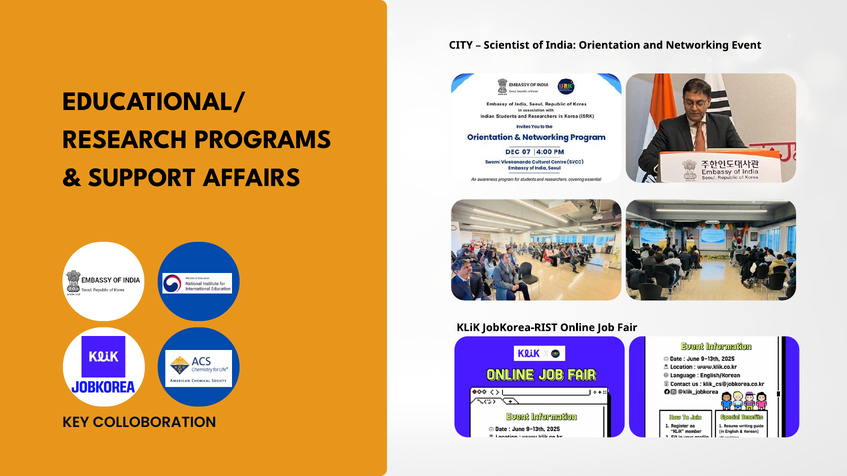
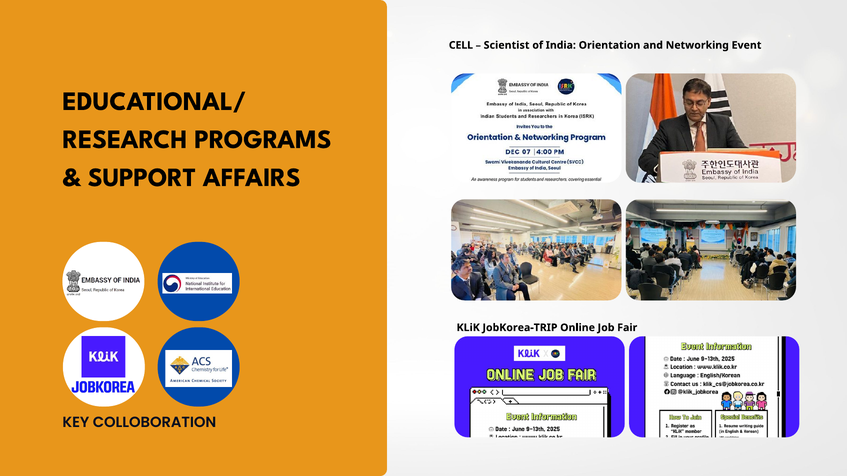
CITY: CITY -> CELL (461, 45)
JobKorea-RIST: JobKorea-RIST -> JobKorea-TRIP (520, 328)
